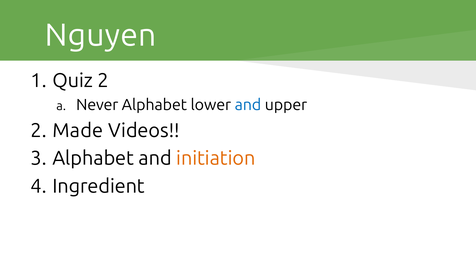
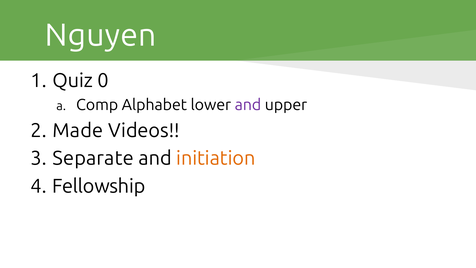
Quiz 2: 2 -> 0 (103, 81)
Never: Never -> Comp (97, 105)
and colour: blue -> purple (248, 105)
3 Alphabet: Alphabet -> Separate (93, 158)
Ingredient: Ingredient -> Fellowship (99, 186)
